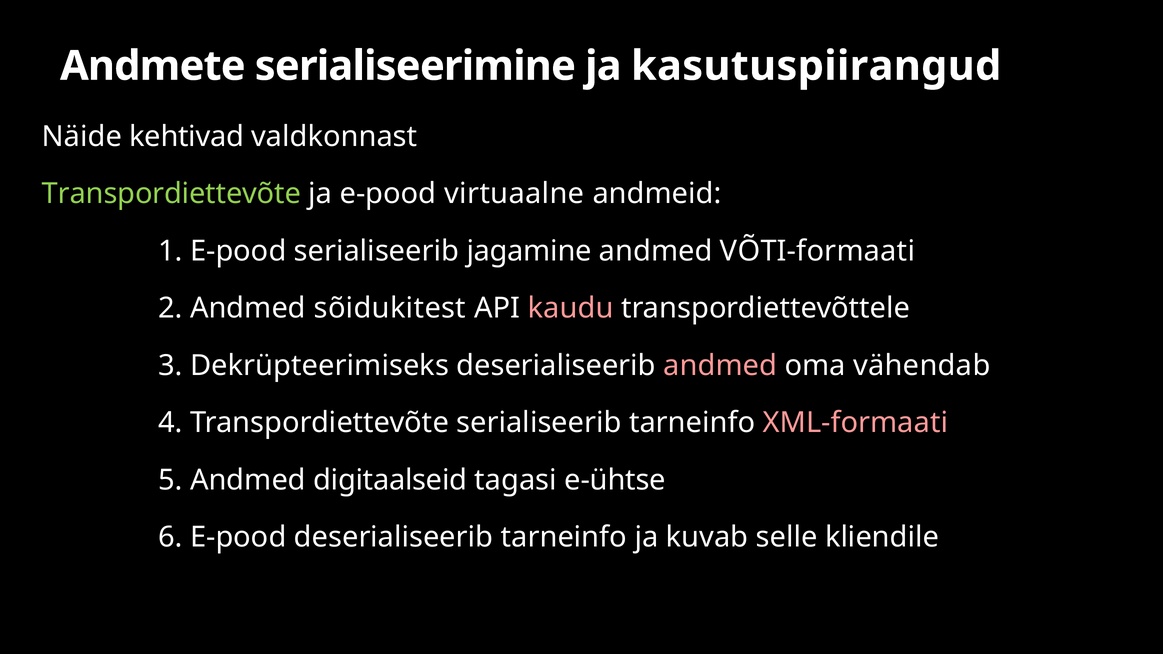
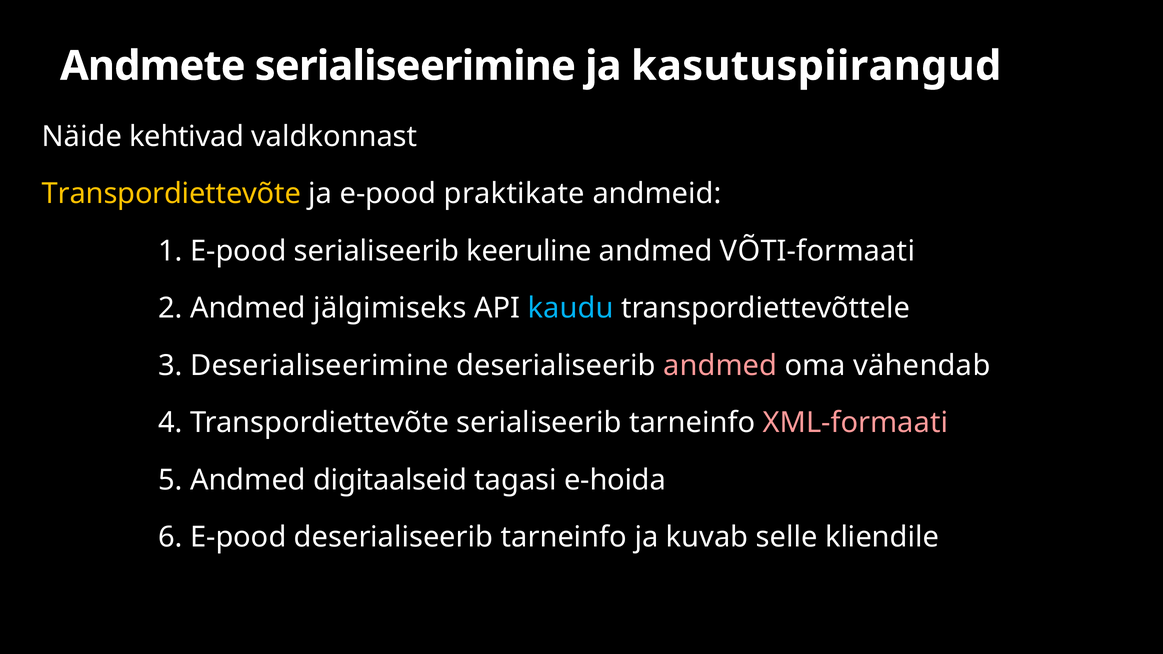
Transpordiettevõte colour: light green -> yellow (171, 194)
virtuaalne: virtuaalne -> praktikate (514, 194)
jagamine: jagamine -> keeruline (529, 251)
sõidukitest: sõidukitest -> jälgimiseks (390, 308)
kaudu colour: pink -> light blue (571, 308)
Dekrüpteerimiseks: Dekrüpteerimiseks -> Deserialiseerimine (319, 366)
e-ühtse: e-ühtse -> e-hoida (615, 480)
